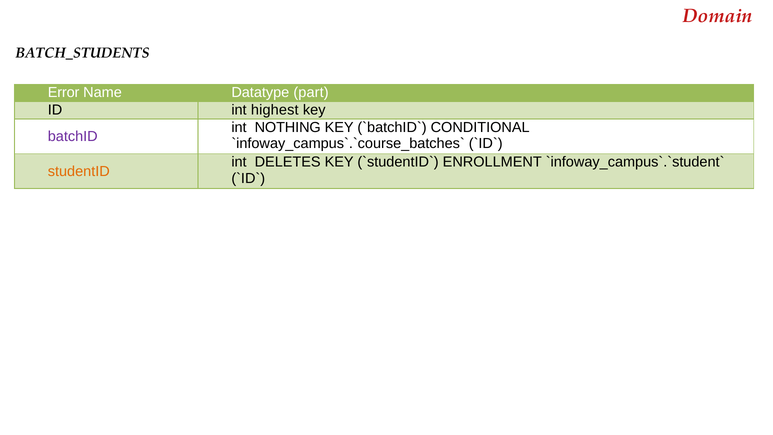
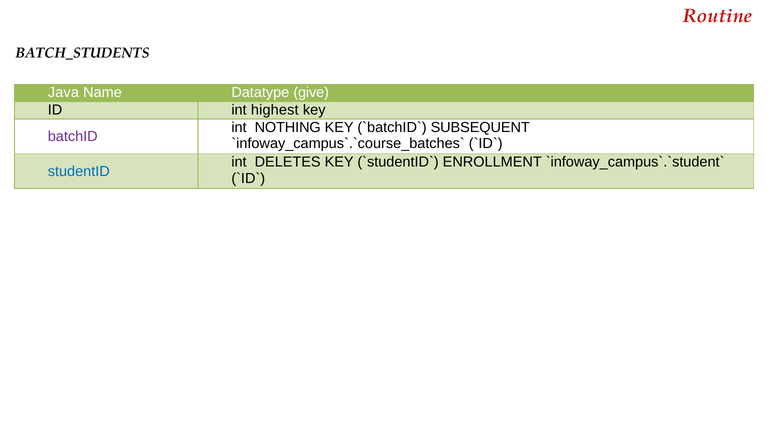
Domain: Domain -> Routine (718, 16)
Error: Error -> Java (63, 92)
part: part -> give (311, 92)
CONDITIONAL: CONDITIONAL -> SUBSEQUENT (480, 127)
studentID colour: orange -> blue (79, 171)
